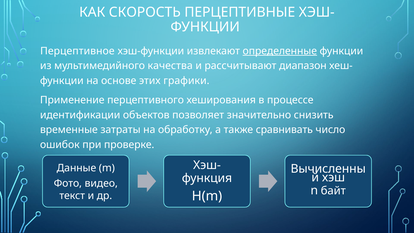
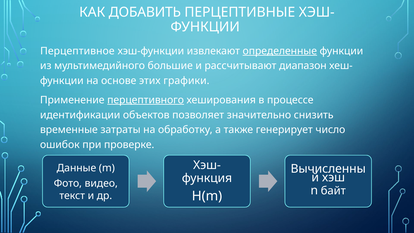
СКОРОСТЬ: СКОРОСТЬ -> ДОБАВИТЬ (145, 12)
качества: качества -> большие (170, 66)
перцептивного underline: none -> present (146, 100)
сравнивать: сравнивать -> генерирует (284, 130)
